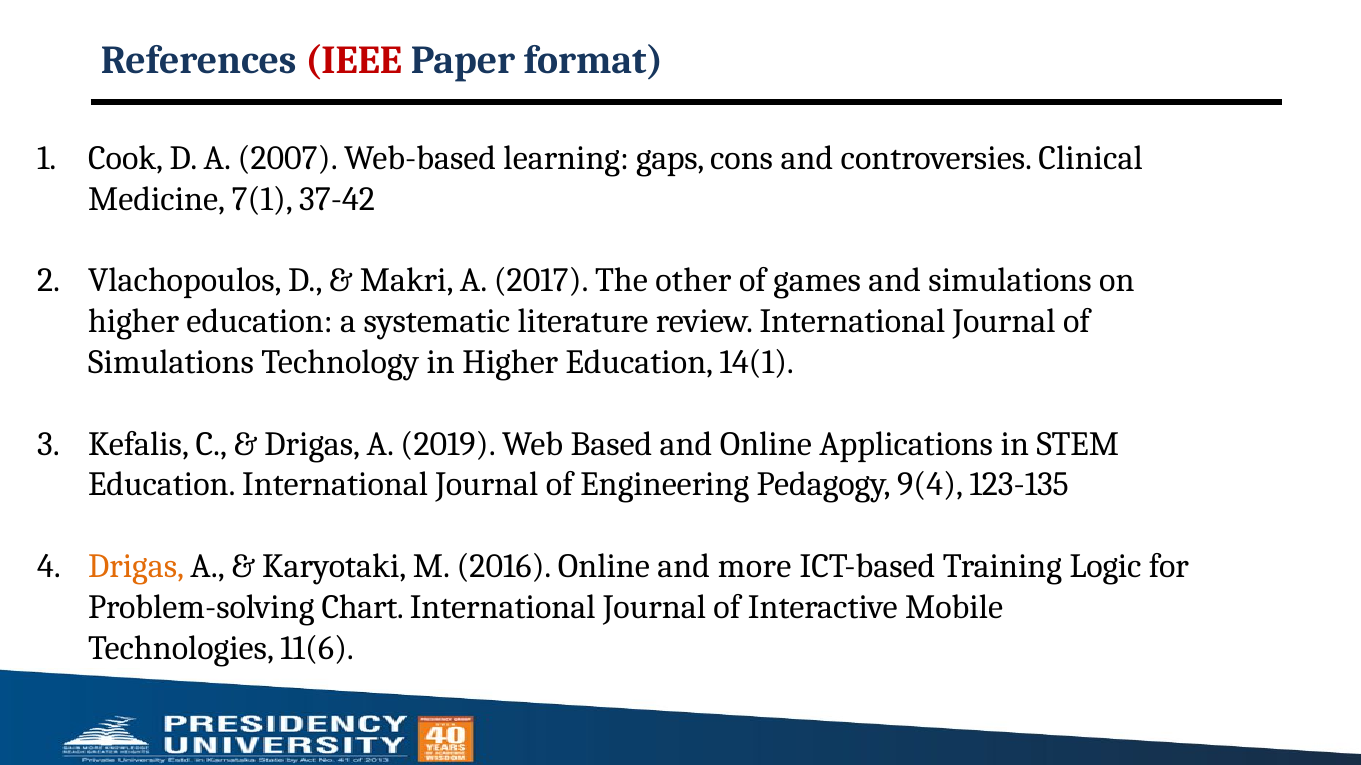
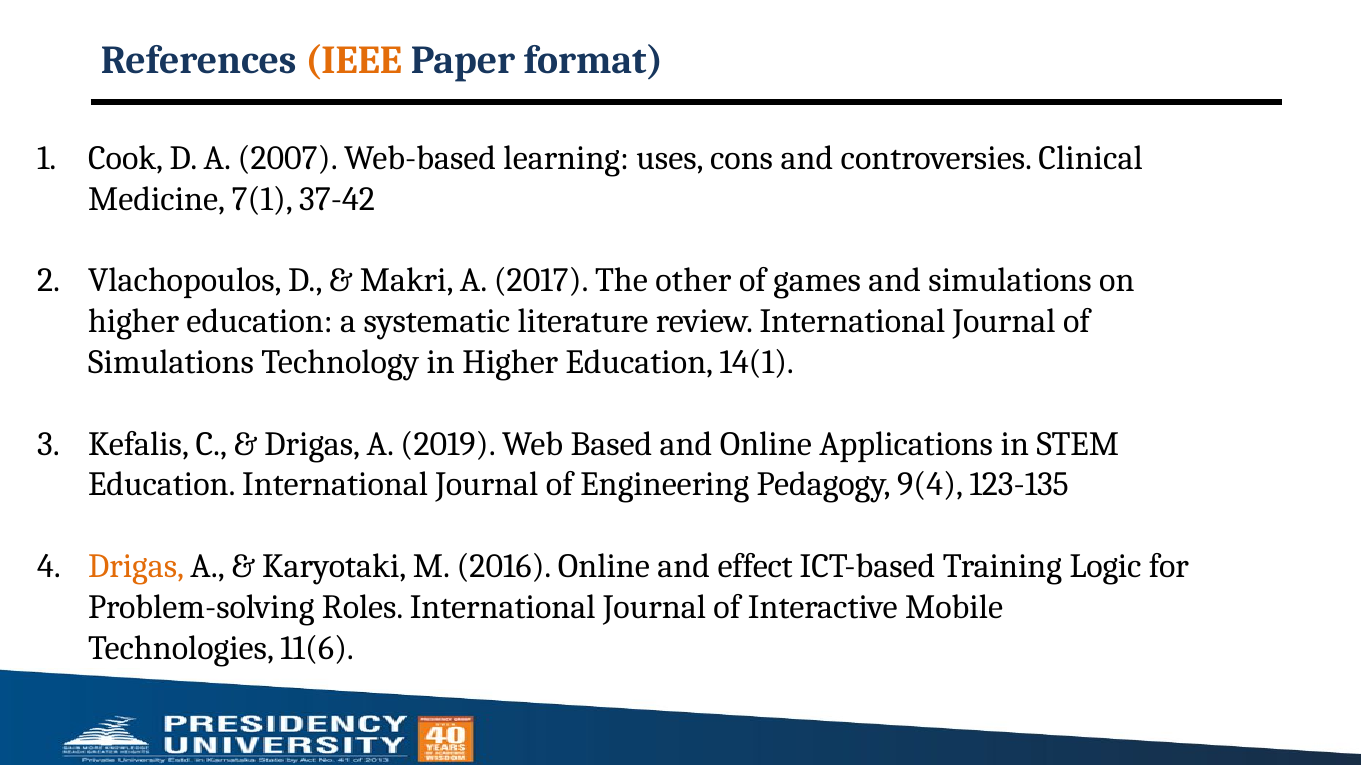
IEEE colour: red -> orange (354, 61)
gaps: gaps -> uses (670, 158)
more: more -> effect (755, 567)
Chart: Chart -> Roles (363, 607)
